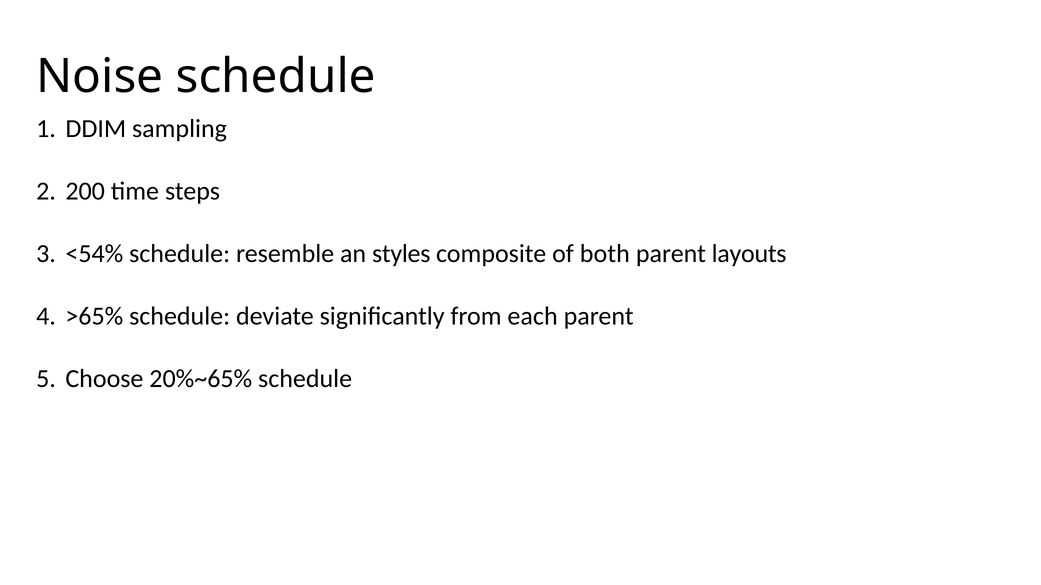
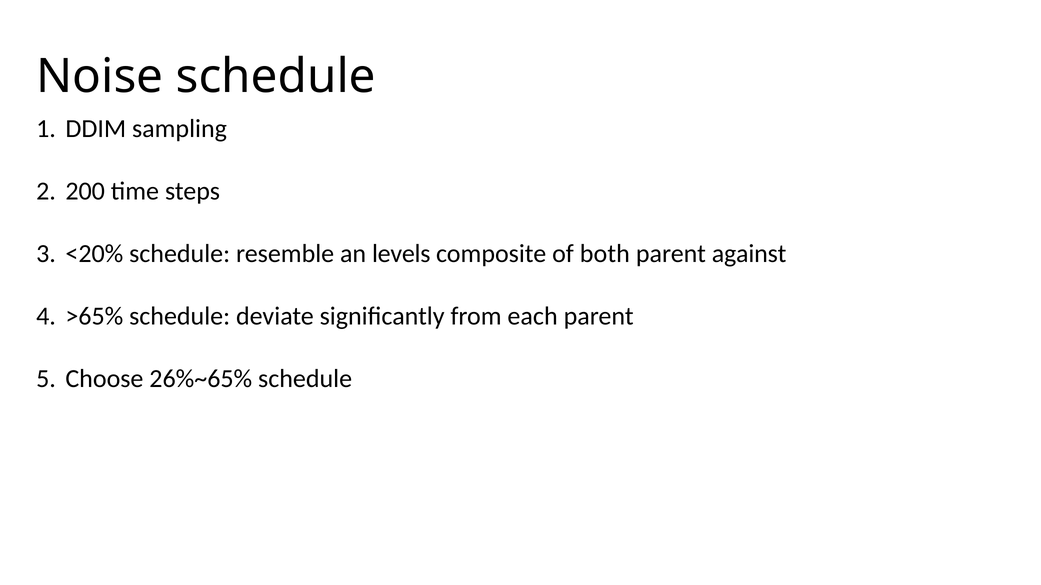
<54%: <54% -> <20% (94, 254)
styles: styles -> levels (401, 254)
layouts: layouts -> against (749, 254)
20%~65%: 20%~65% -> 26%~65% (201, 379)
